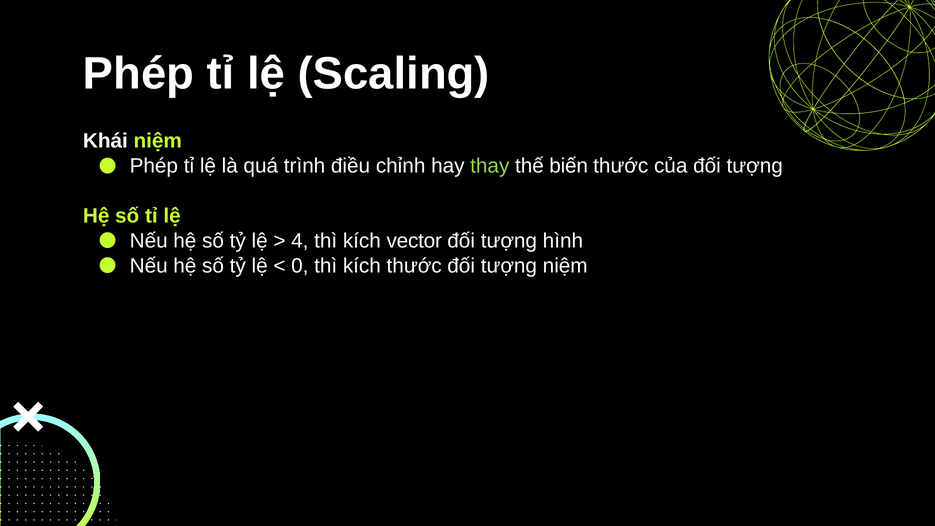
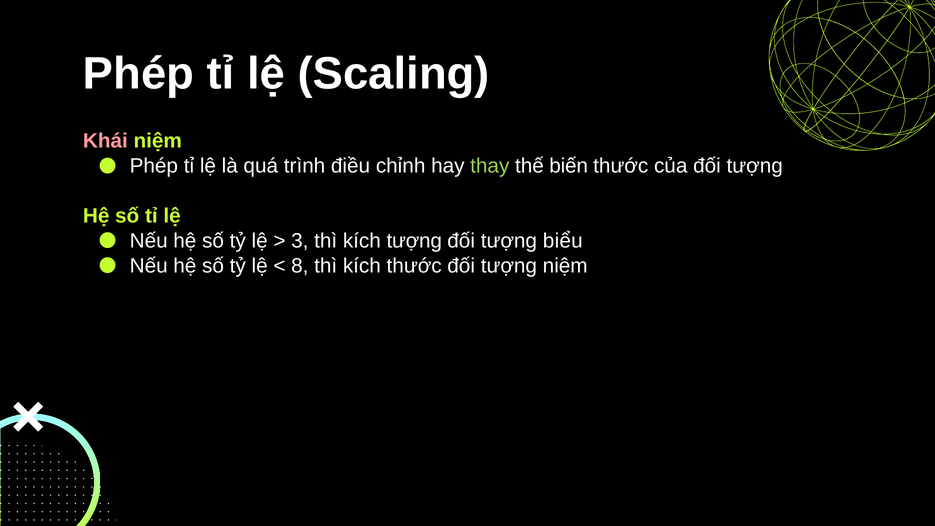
Khái colour: white -> pink (105, 141)
4: 4 -> 3 (300, 241)
kích vector: vector -> tượng (414, 241)
hình: hình -> biểu (563, 241)
0: 0 -> 8 (300, 266)
